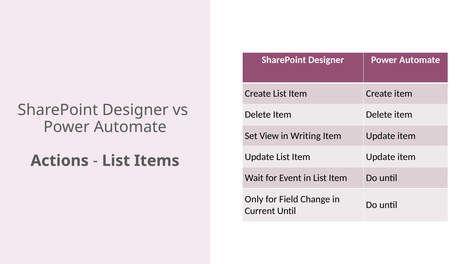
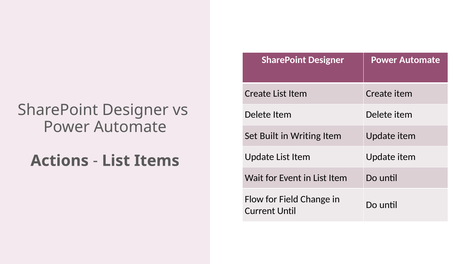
View: View -> Built (269, 136)
Only: Only -> Flow (254, 199)
